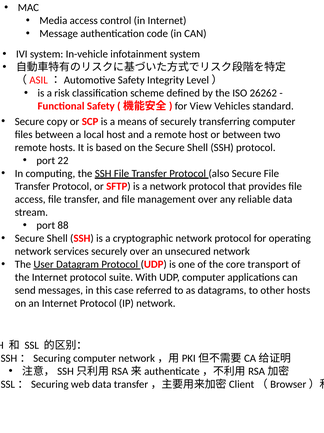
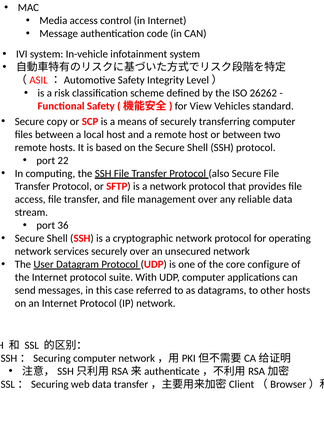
88: 88 -> 36 (63, 225)
transport: transport -> configure (268, 264)
